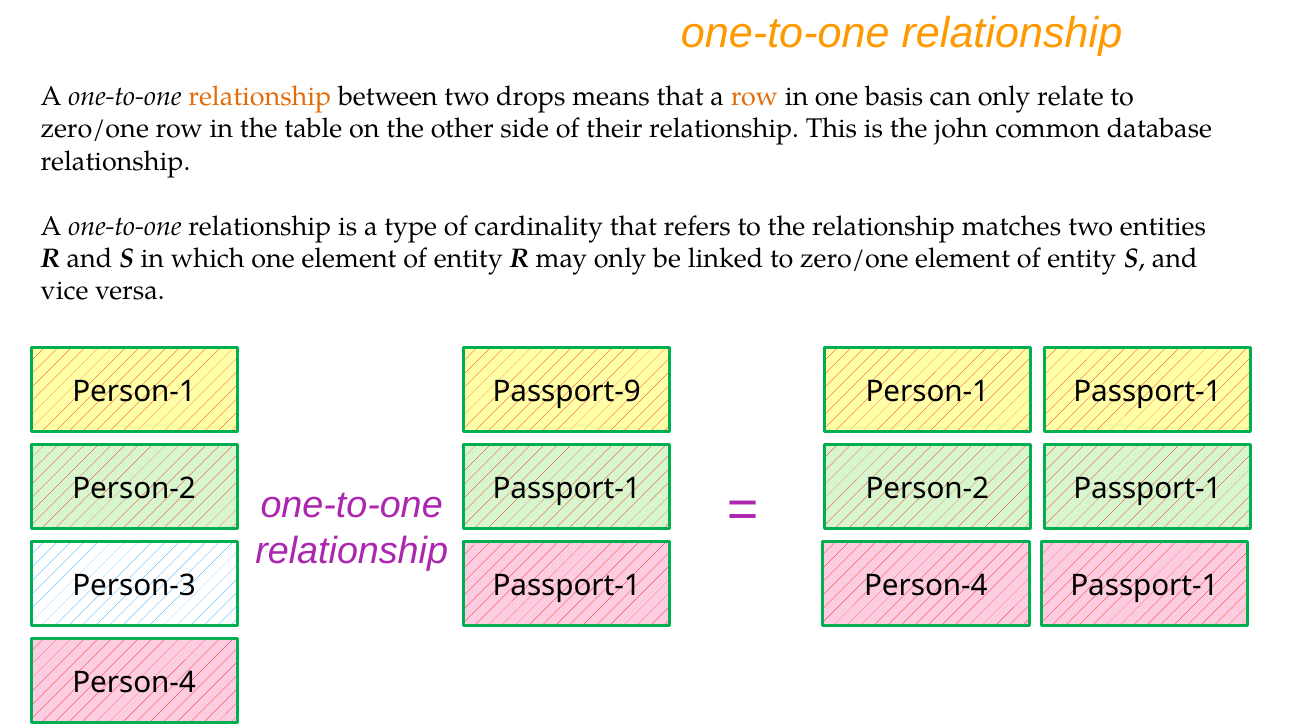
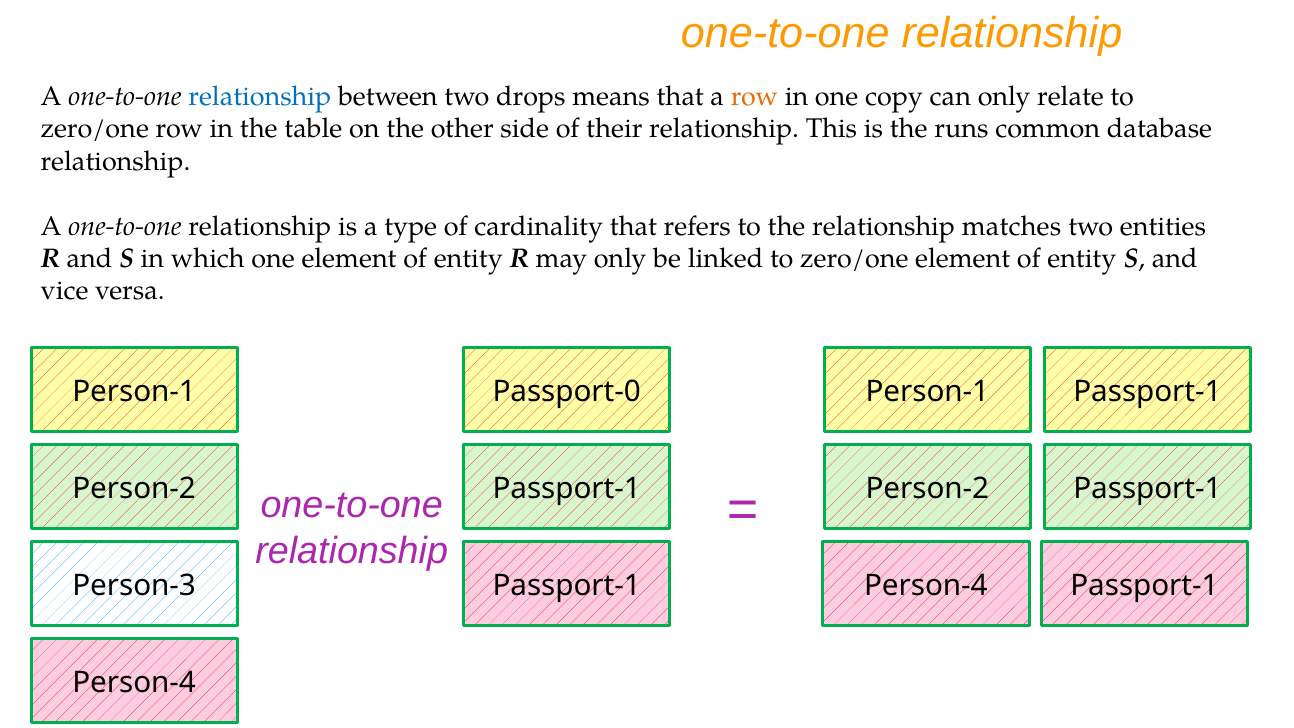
relationship colour: orange -> blue (260, 96)
basis: basis -> copy (894, 96)
john: john -> runs (961, 129)
Passport-9: Passport-9 -> Passport-0 (567, 392)
